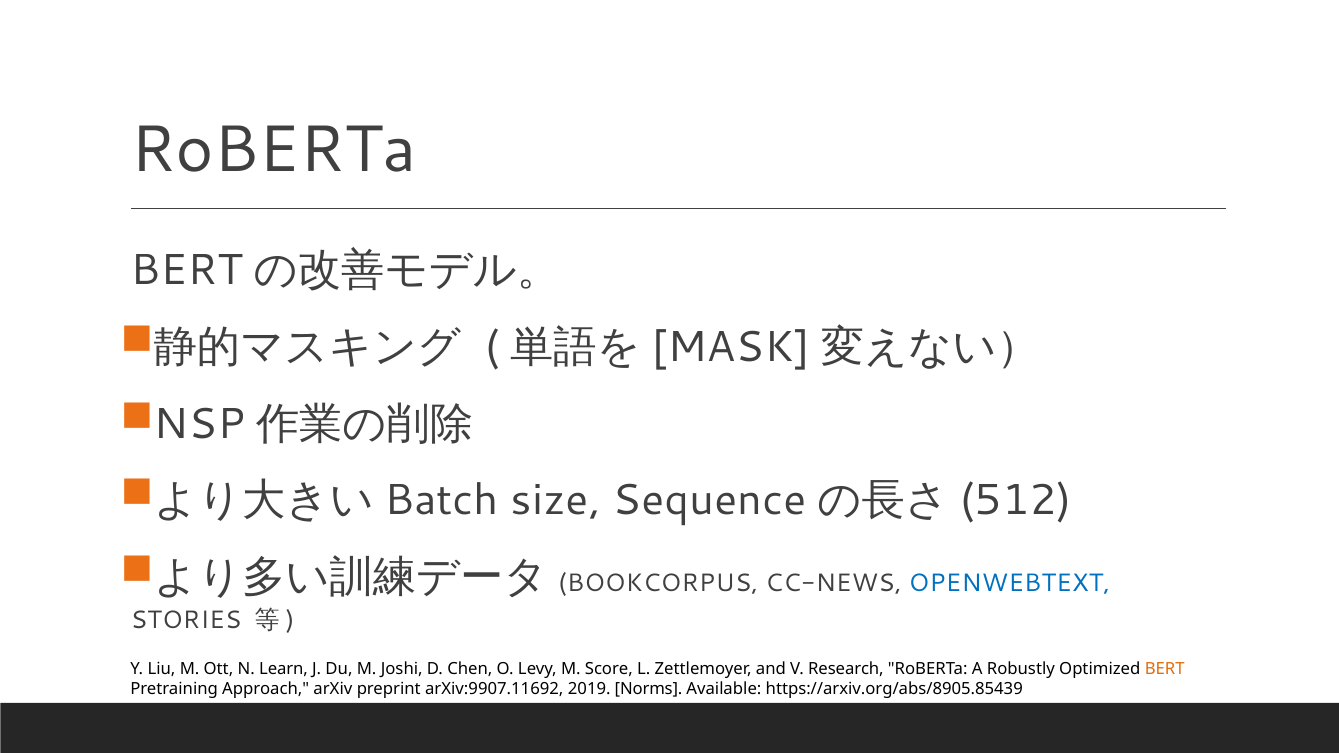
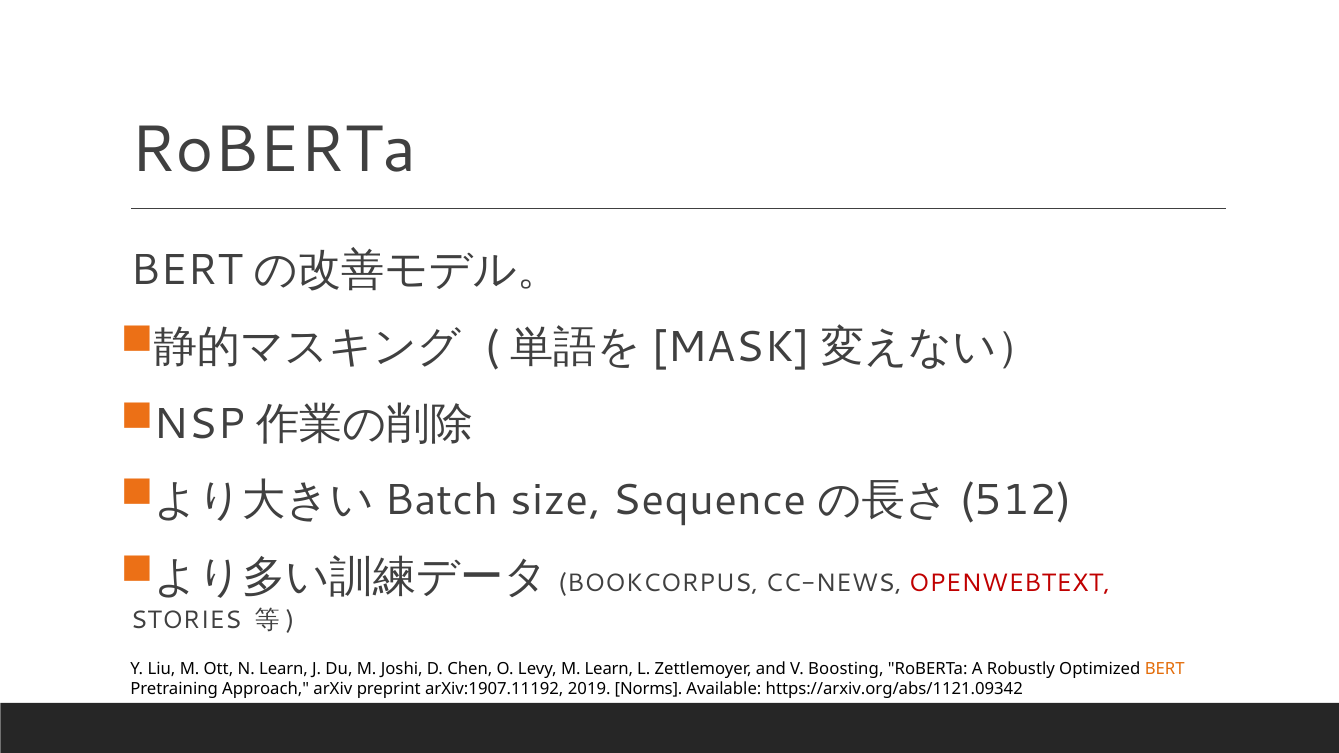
OPENWEBTEXT colour: blue -> red (1010, 583)
M Score: Score -> Learn (609, 669)
Research: Research -> Boosting (846, 669)
arXiv:9907.11692: arXiv:9907.11692 -> arXiv:1907.11192 (494, 689)
https://arxiv.org/abs/8905.85439: https://arxiv.org/abs/8905.85439 -> https://arxiv.org/abs/1121.09342 (894, 689)
